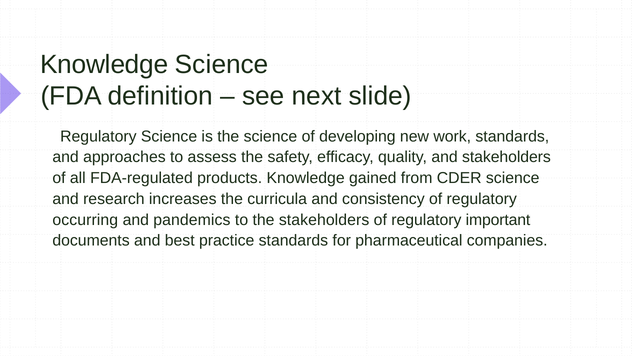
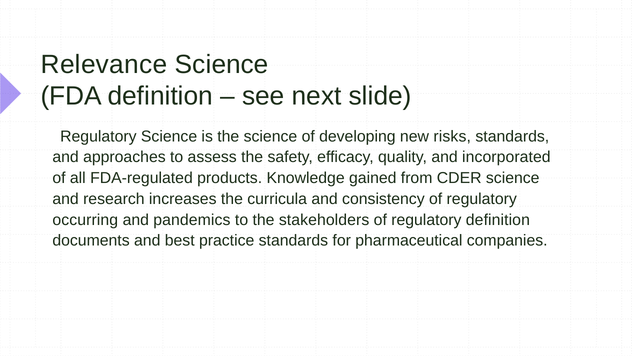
Knowledge: Knowledge -> Relevance (104, 65)
work: work -> risks (452, 136)
and stakeholders: stakeholders -> incorporated (506, 157)
regulatory important: important -> definition (498, 220)
